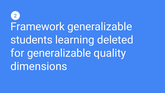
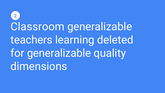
Framework: Framework -> Classroom (37, 27)
students: students -> teachers (32, 40)
